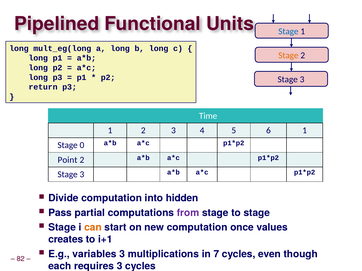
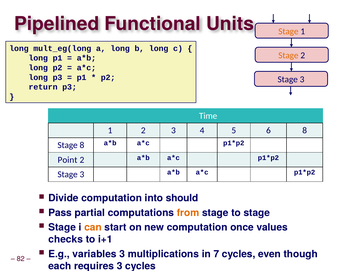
Stage colour: blue -> orange (288, 31)
6 1: 1 -> 8 (305, 131)
Stage 0: 0 -> 8 (82, 145)
hidden: hidden -> should (182, 198)
from colour: purple -> orange (188, 213)
creates: creates -> checks (66, 240)
